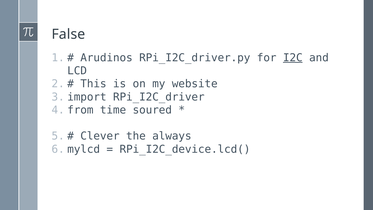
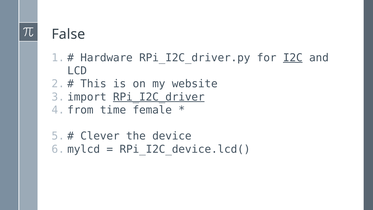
Arudinos: Arudinos -> Hardware (107, 58)
RPi_I2C_driver underline: none -> present (159, 97)
soured: soured -> female (152, 110)
always: always -> device (172, 136)
